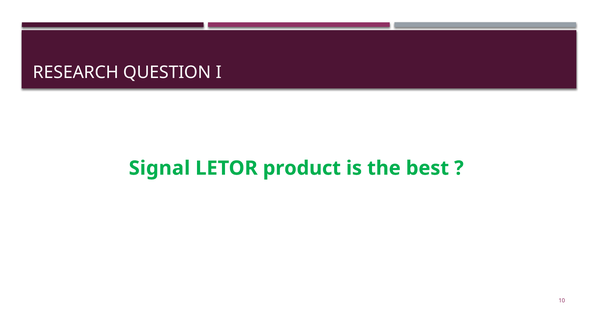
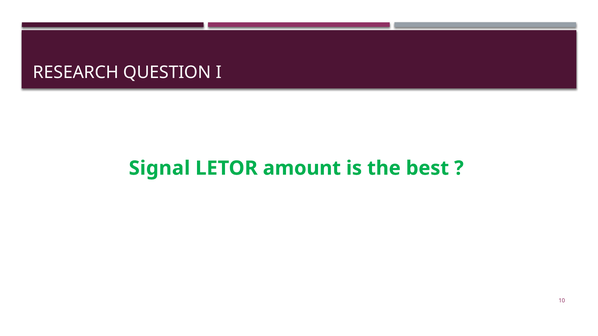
product: product -> amount (302, 168)
